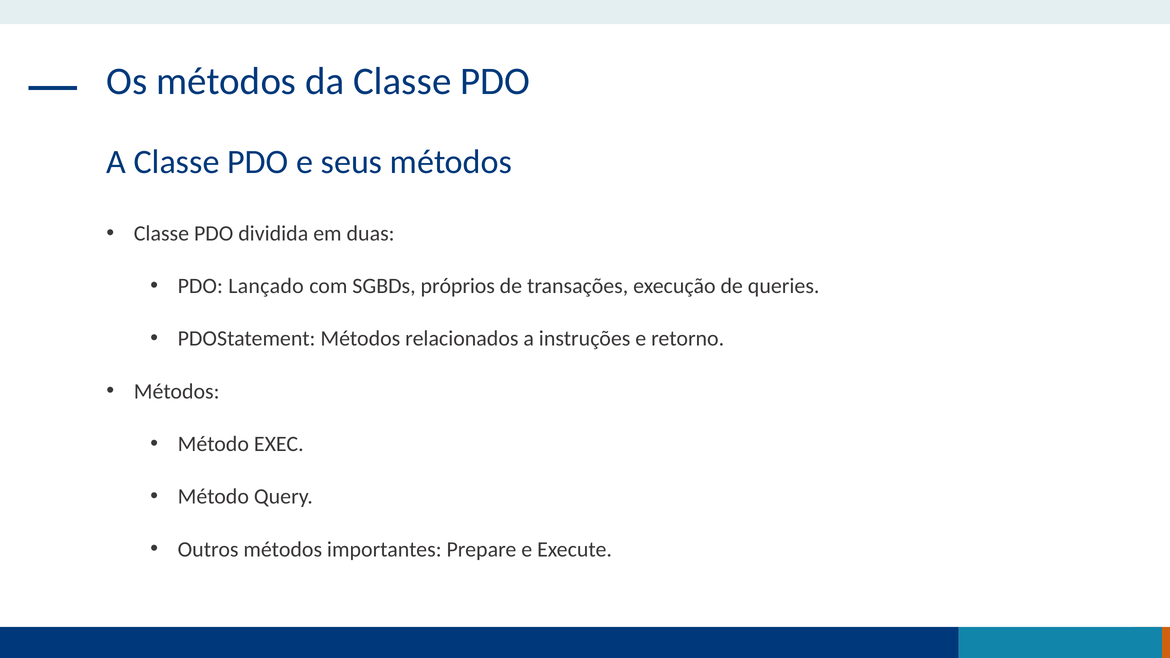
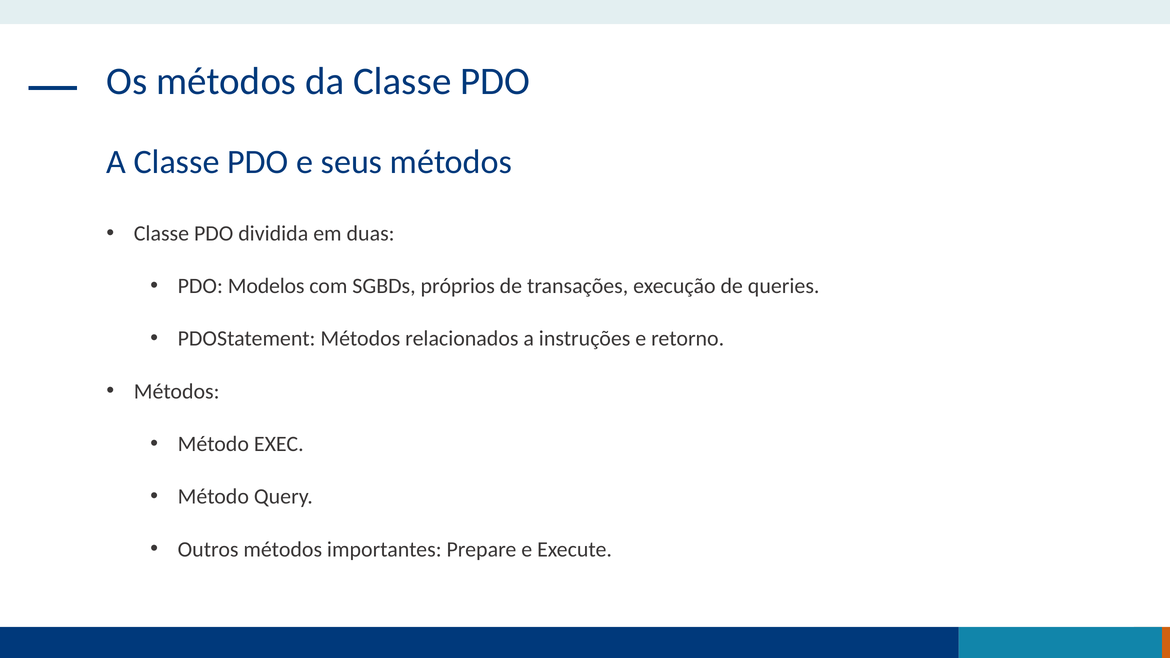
Lançado: Lançado -> Modelos (266, 286)
